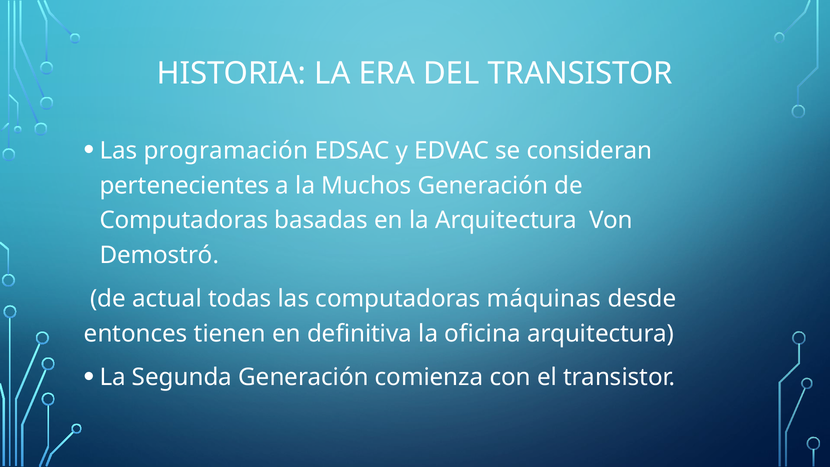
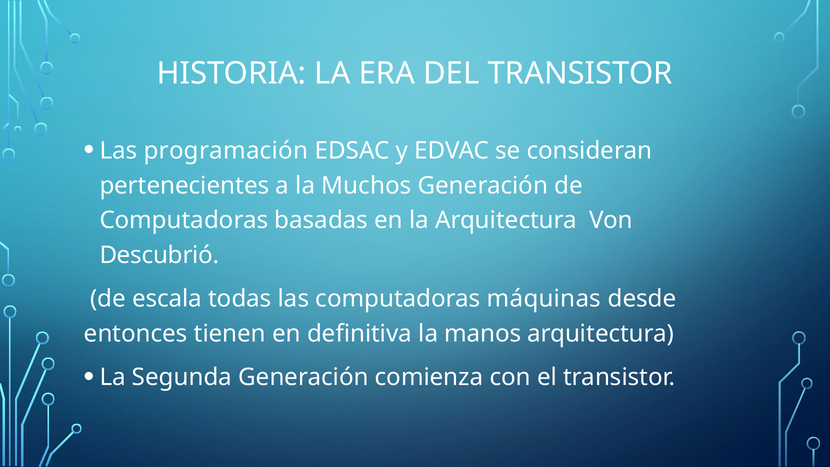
Demostró: Demostró -> Descubrió (159, 255)
actual: actual -> escala (167, 299)
oficina: oficina -> manos (483, 334)
